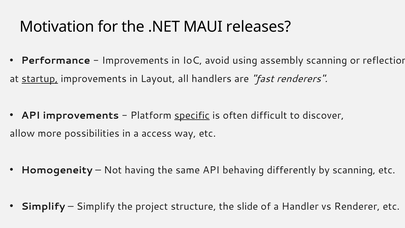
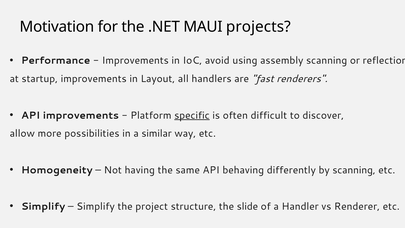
releases: releases -> projects (258, 27)
startup underline: present -> none (40, 79)
access: access -> similar (157, 133)
